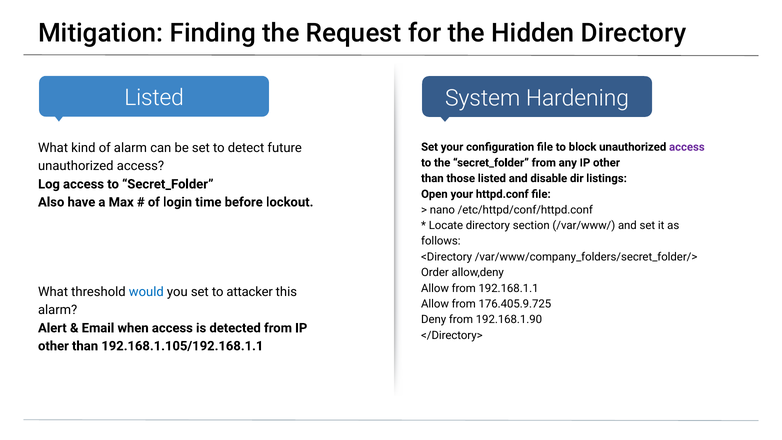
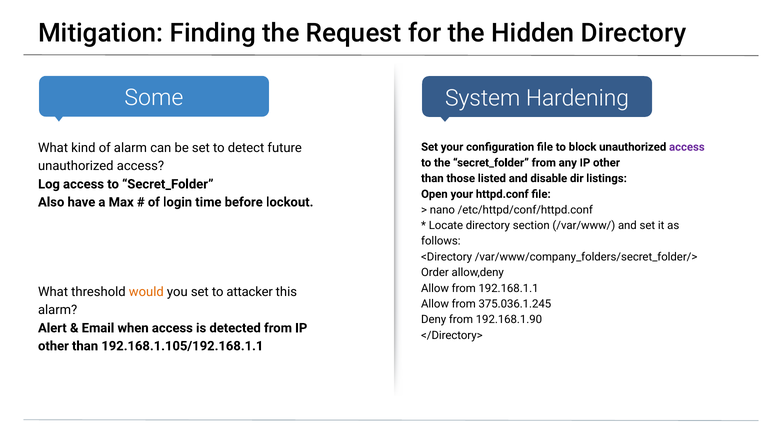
Listed: Listed -> Some (154, 98)
would colour: blue -> orange (146, 292)
176.405.9.725: 176.405.9.725 -> 375.036.1.245 (515, 304)
